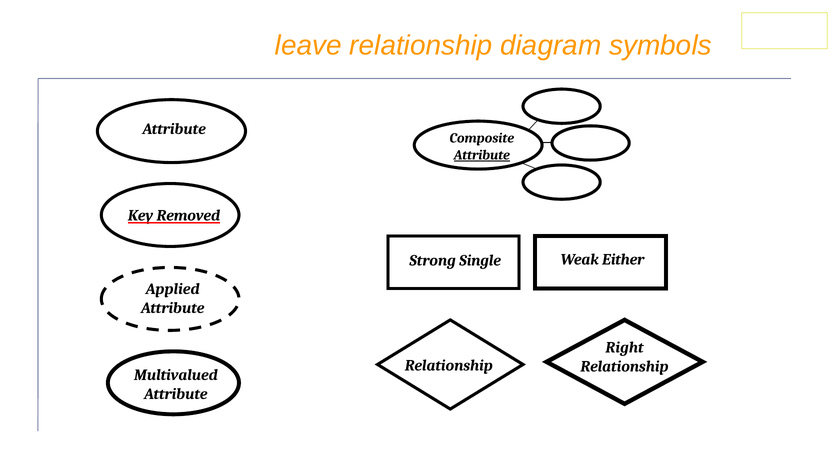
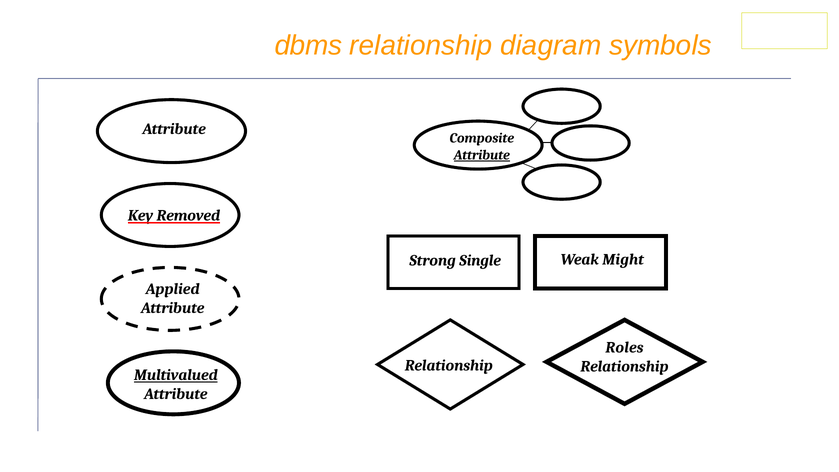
leave: leave -> dbms (308, 46)
Either: Either -> Might (623, 260)
Right: Right -> Roles (625, 348)
Multivalued underline: none -> present (176, 375)
